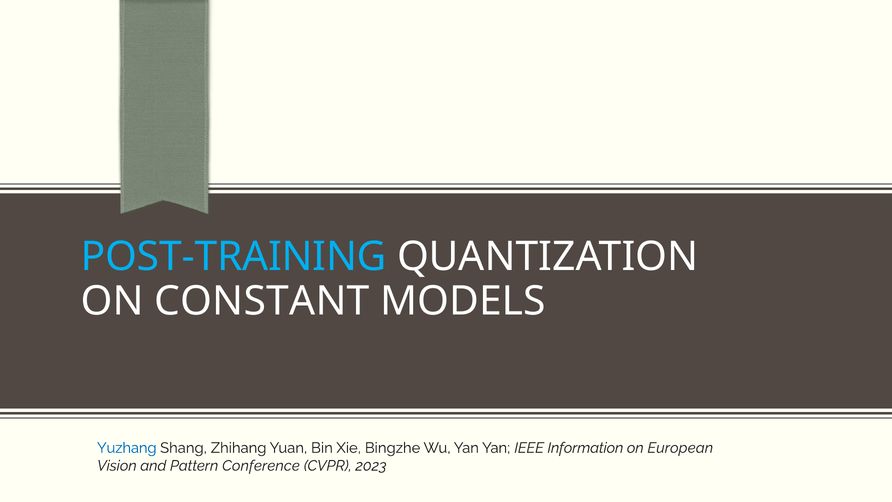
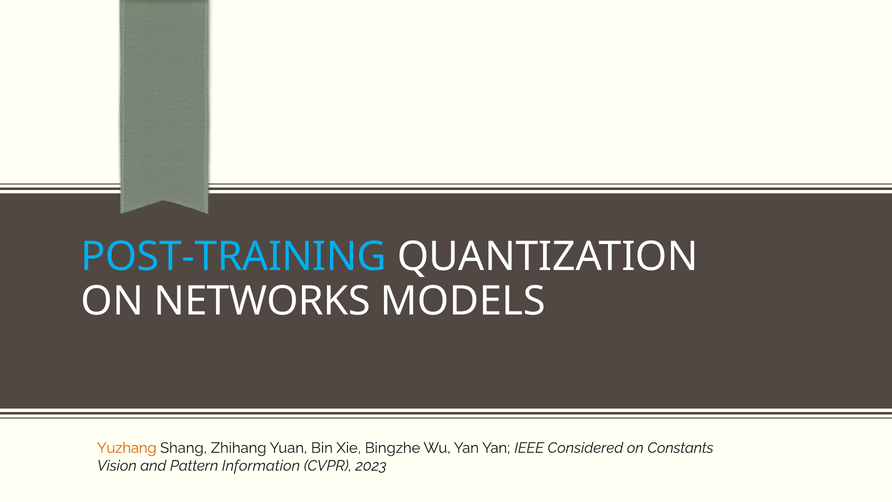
CONSTANT: CONSTANT -> NETWORKS (262, 301)
Yuzhang colour: blue -> orange (127, 448)
Information: Information -> Considered (585, 448)
European: European -> Constants (680, 448)
Conference: Conference -> Information (261, 466)
